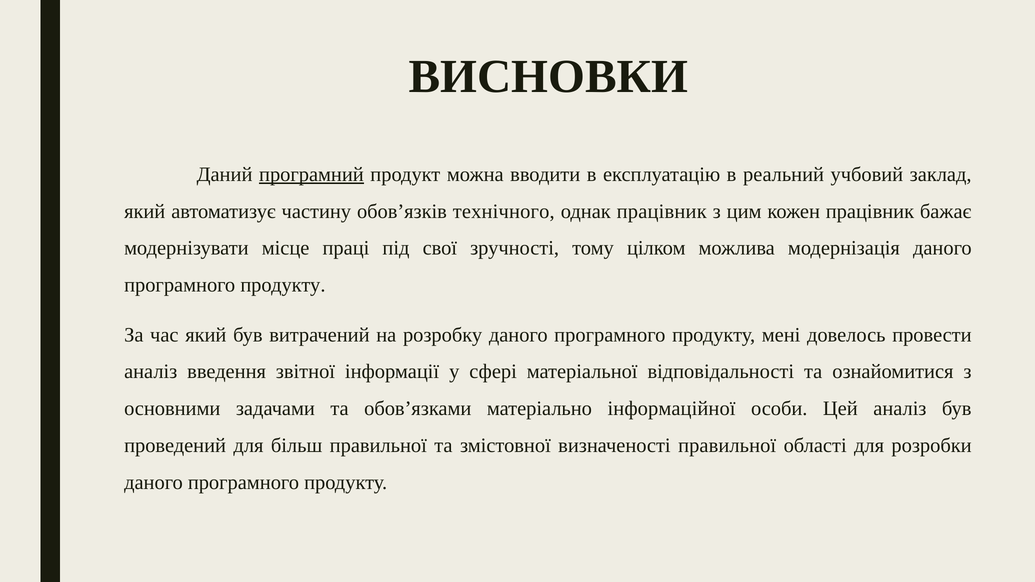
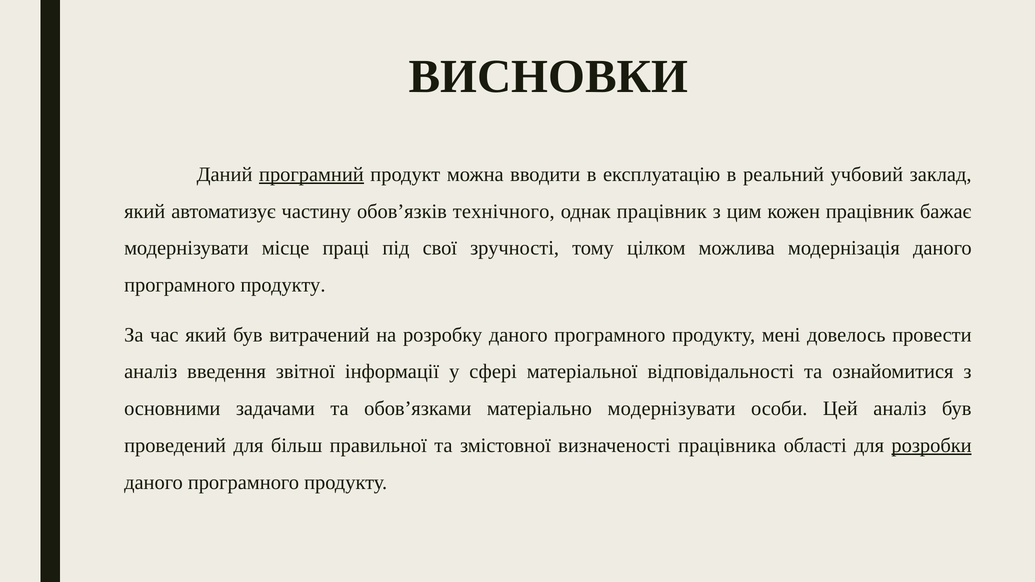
матеріально інформаційної: інформаційної -> модернізувати (672, 409)
визначеності правильної: правильної -> працівника (727, 446)
розробки underline: none -> present (932, 446)
